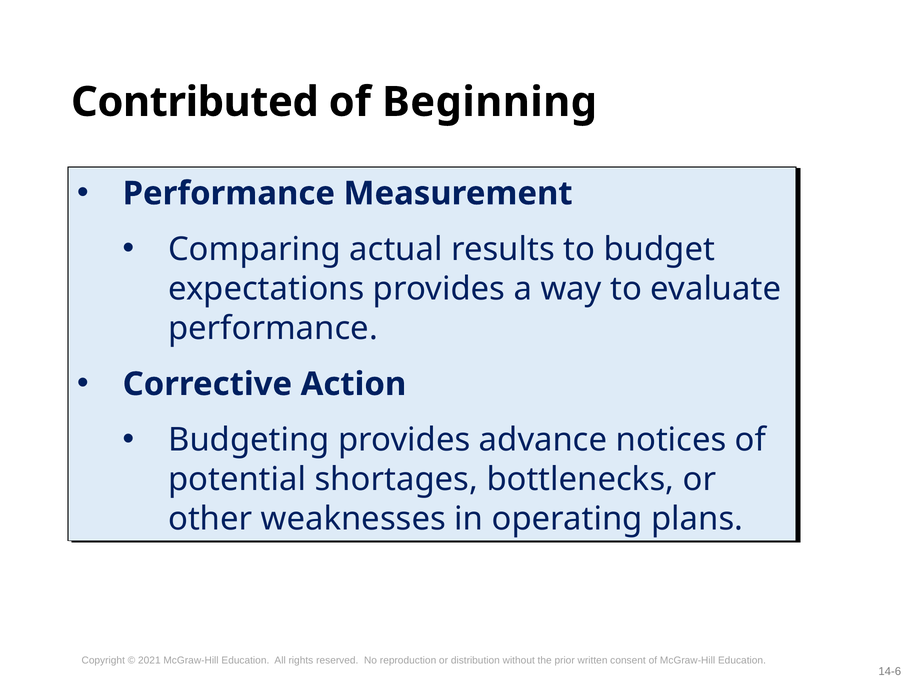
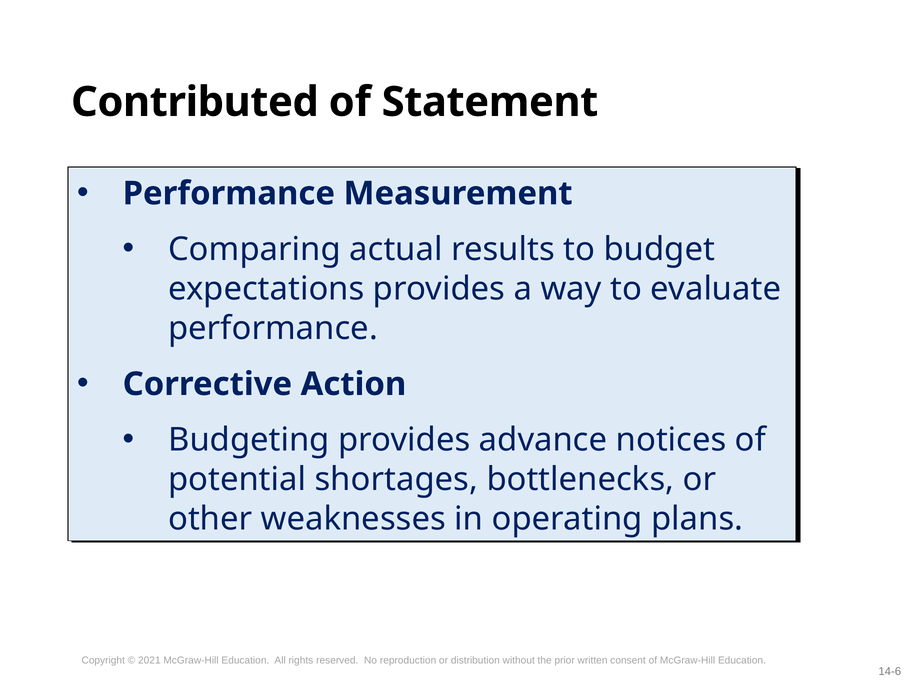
Beginning: Beginning -> Statement (490, 102)
